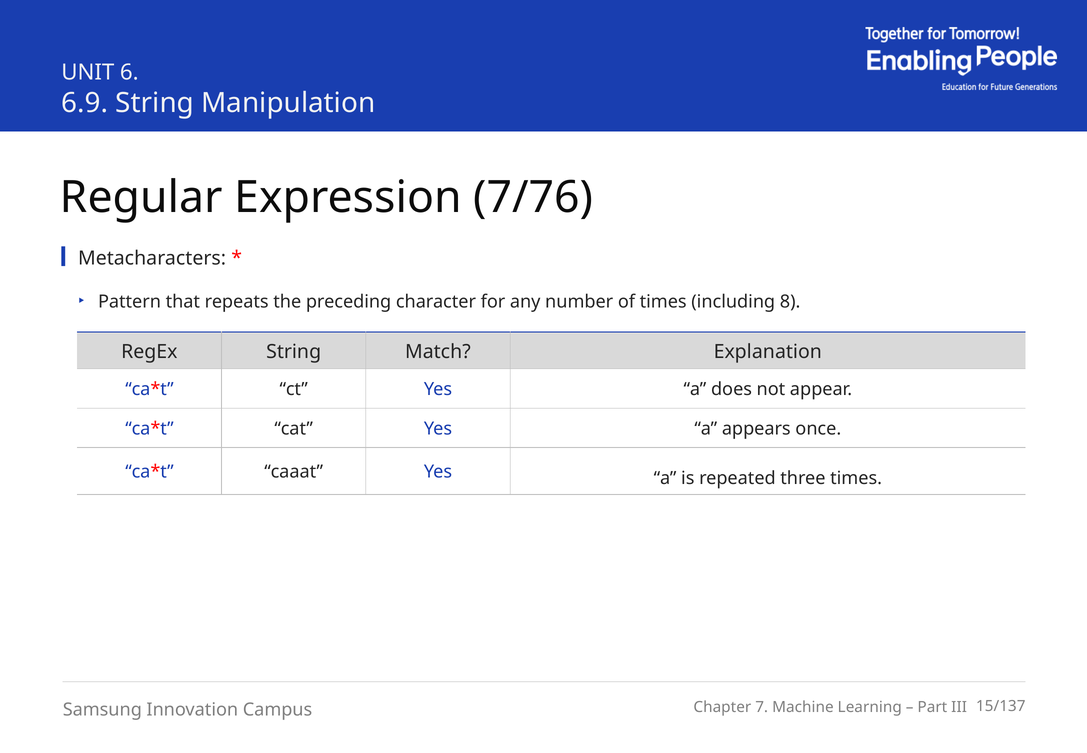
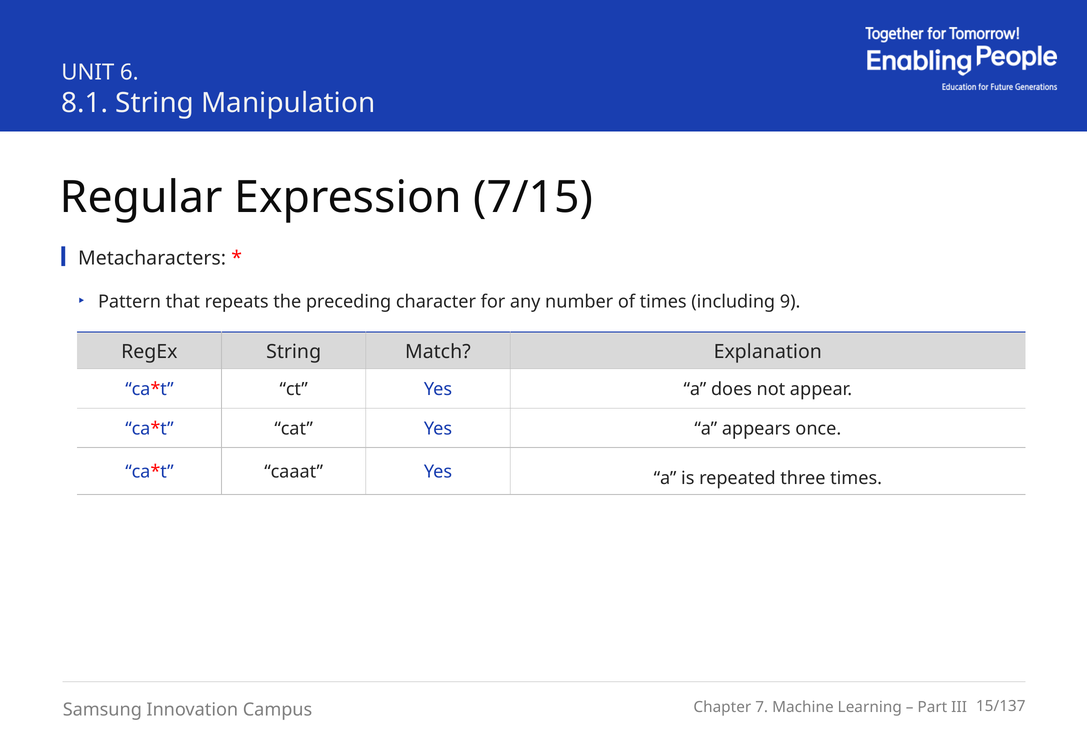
6.9: 6.9 -> 8.1 (85, 103)
7/76: 7/76 -> 7/15 (533, 198)
8: 8 -> 9 (790, 301)
